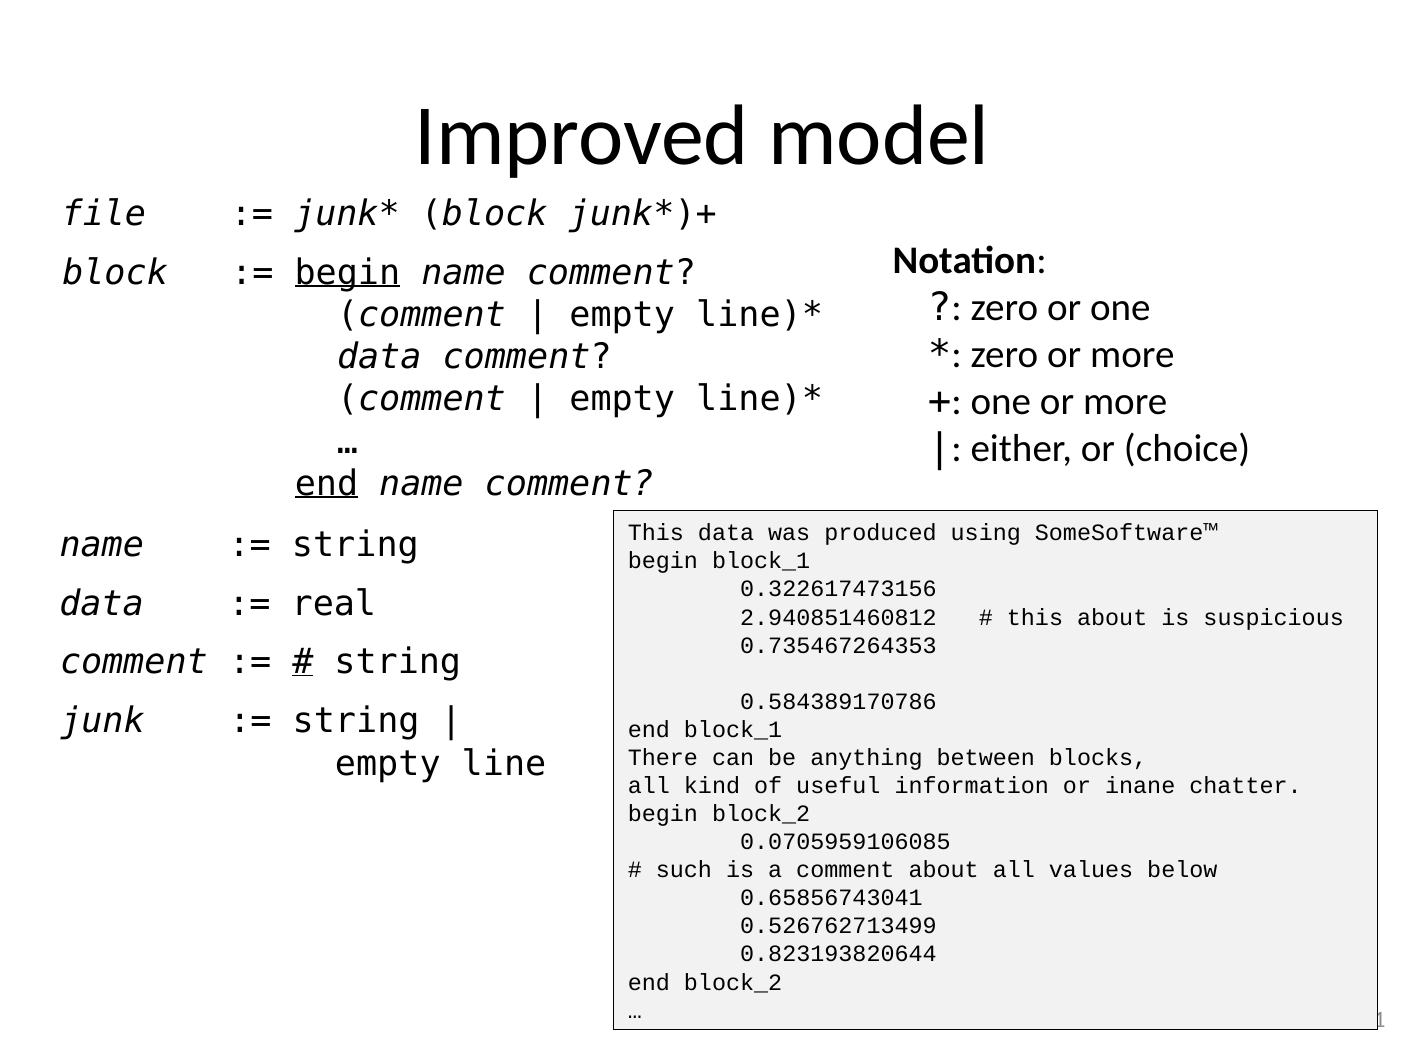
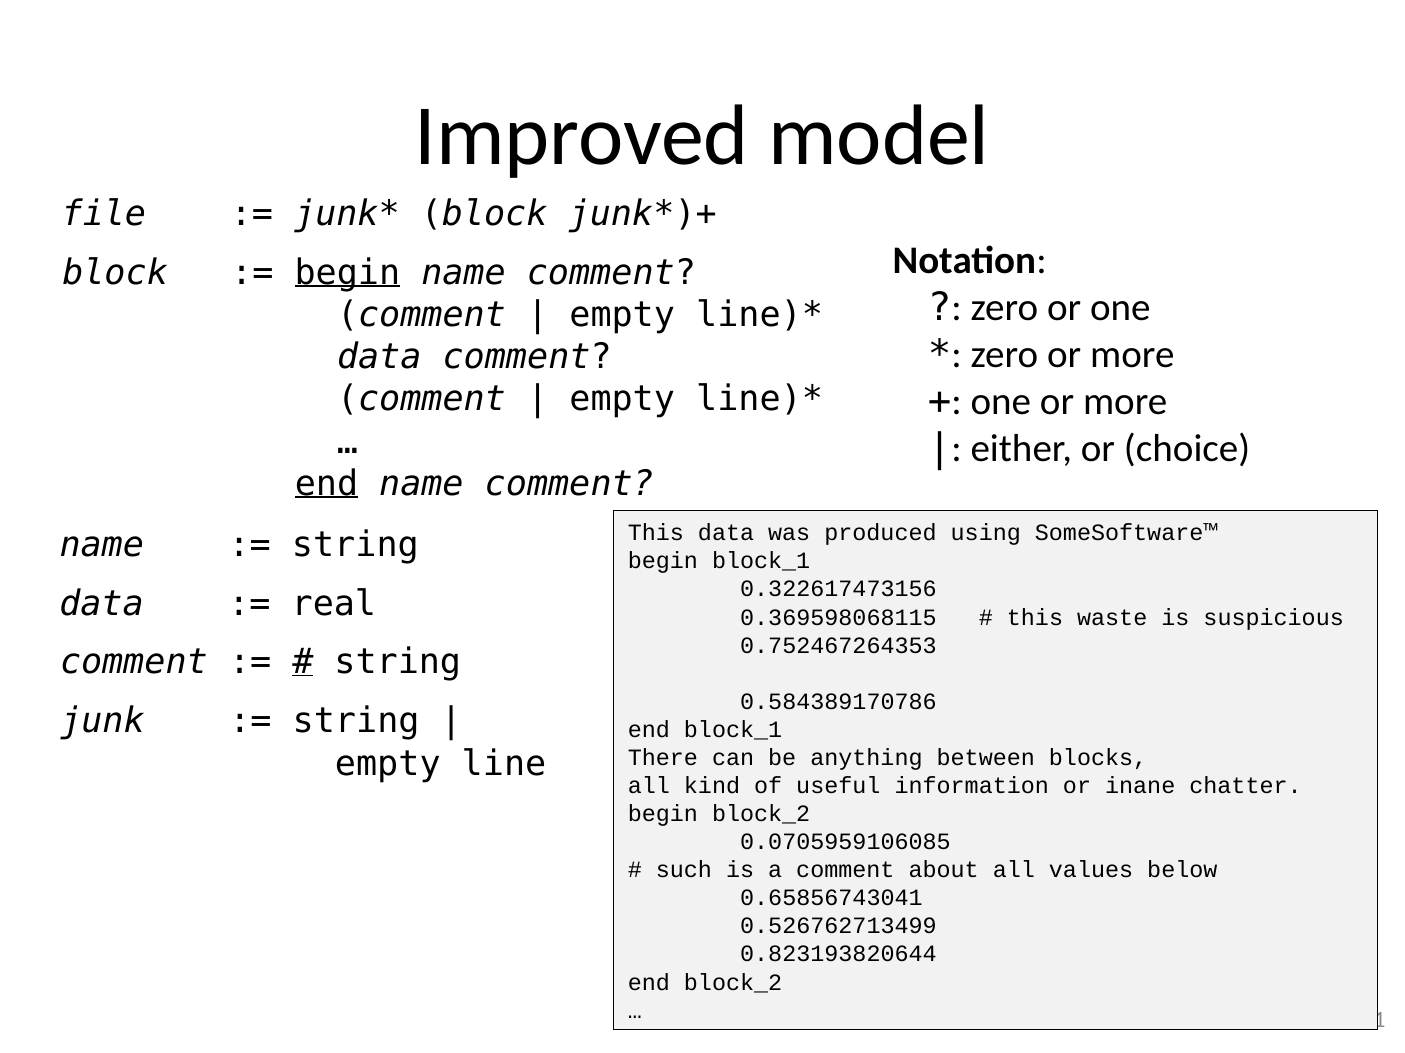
2.940851460812: 2.940851460812 -> 0.369598068115 (838, 618)
this about: about -> waste (1112, 618)
0.735467264353: 0.735467264353 -> 0.752467264353 (838, 646)
